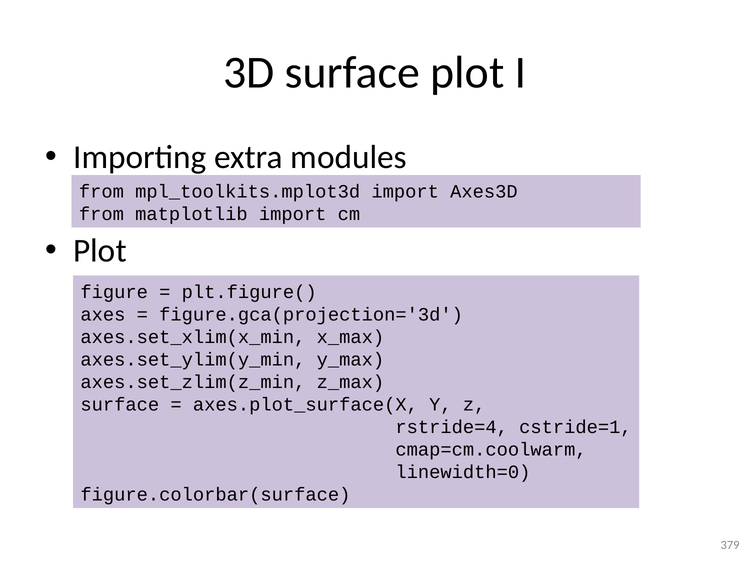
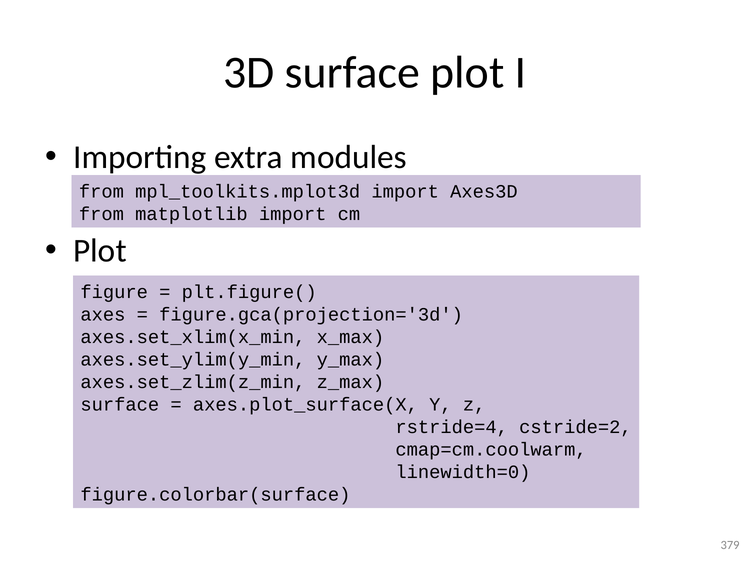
cstride=1: cstride=1 -> cstride=2 (575, 427)
